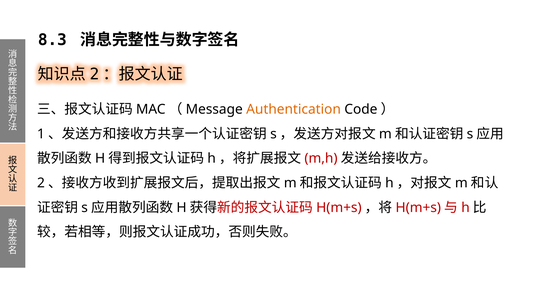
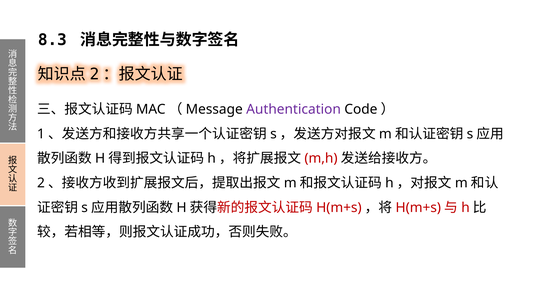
Authentication colour: orange -> purple (294, 110)
